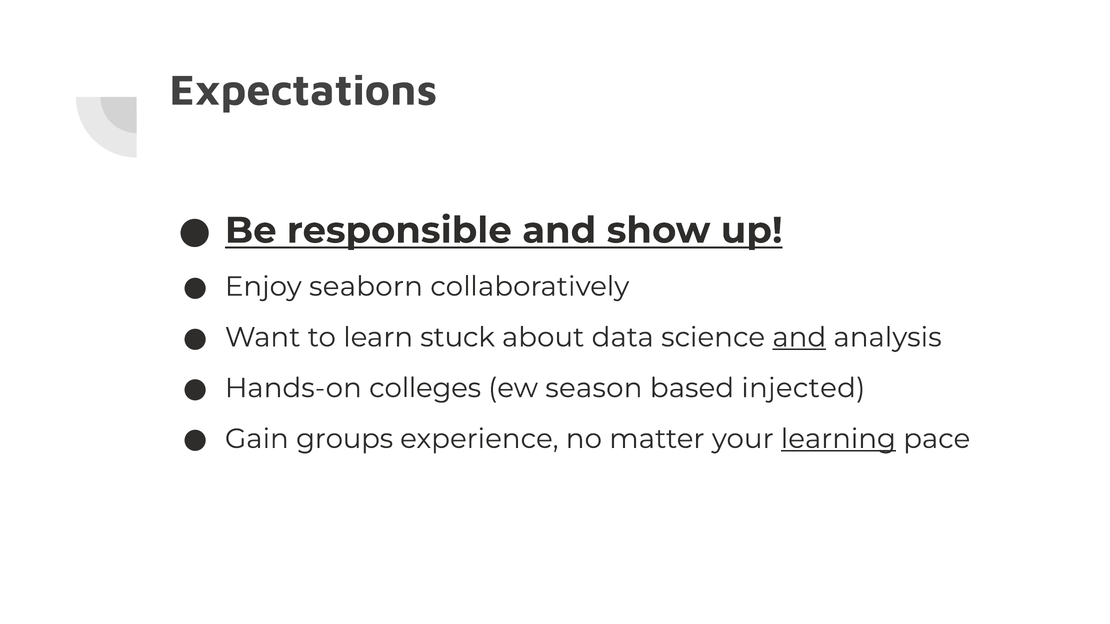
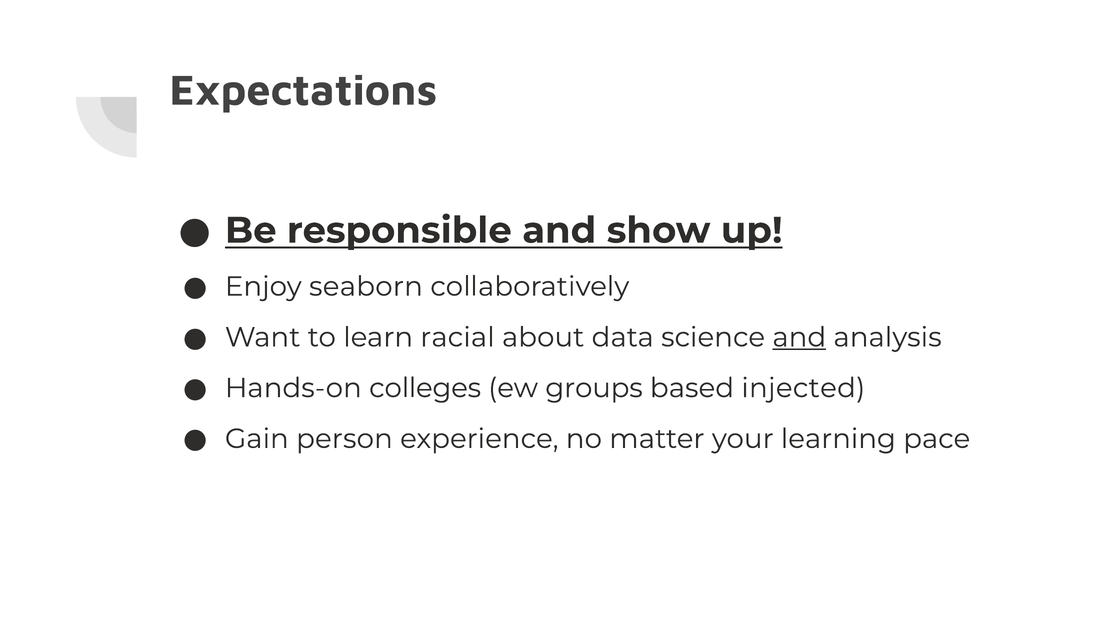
stuck: stuck -> racial (457, 338)
season: season -> groups (594, 388)
groups: groups -> person (344, 439)
learning underline: present -> none (838, 439)
